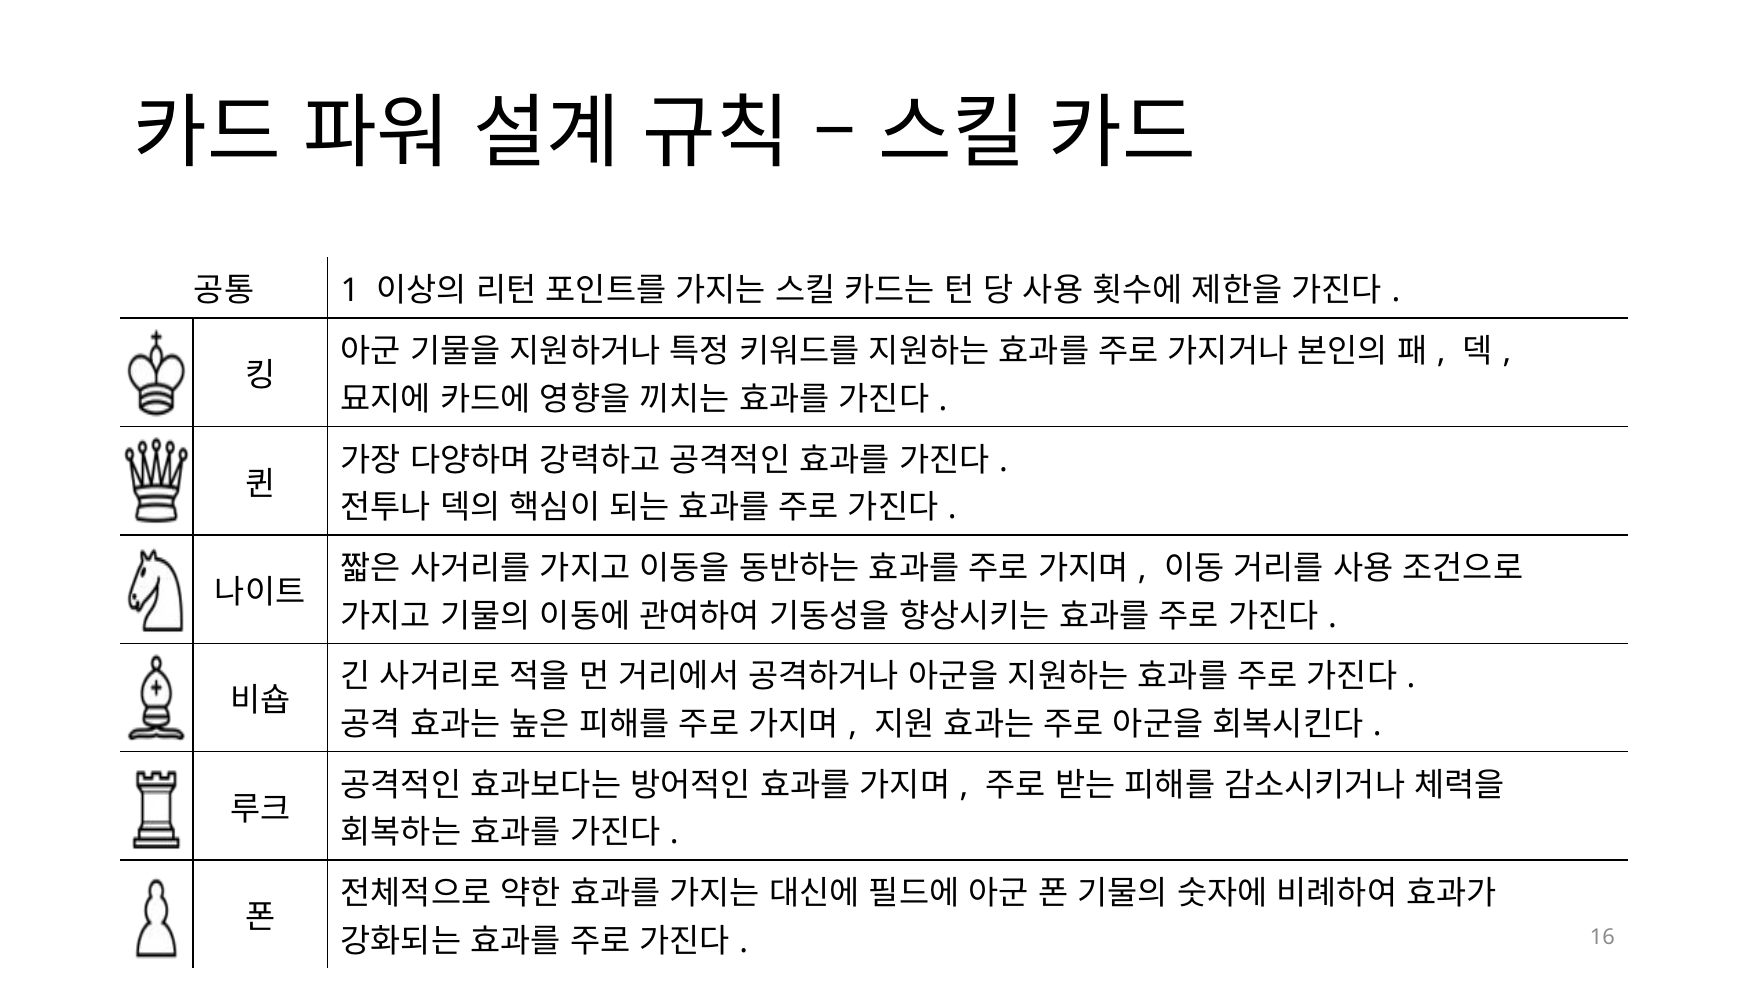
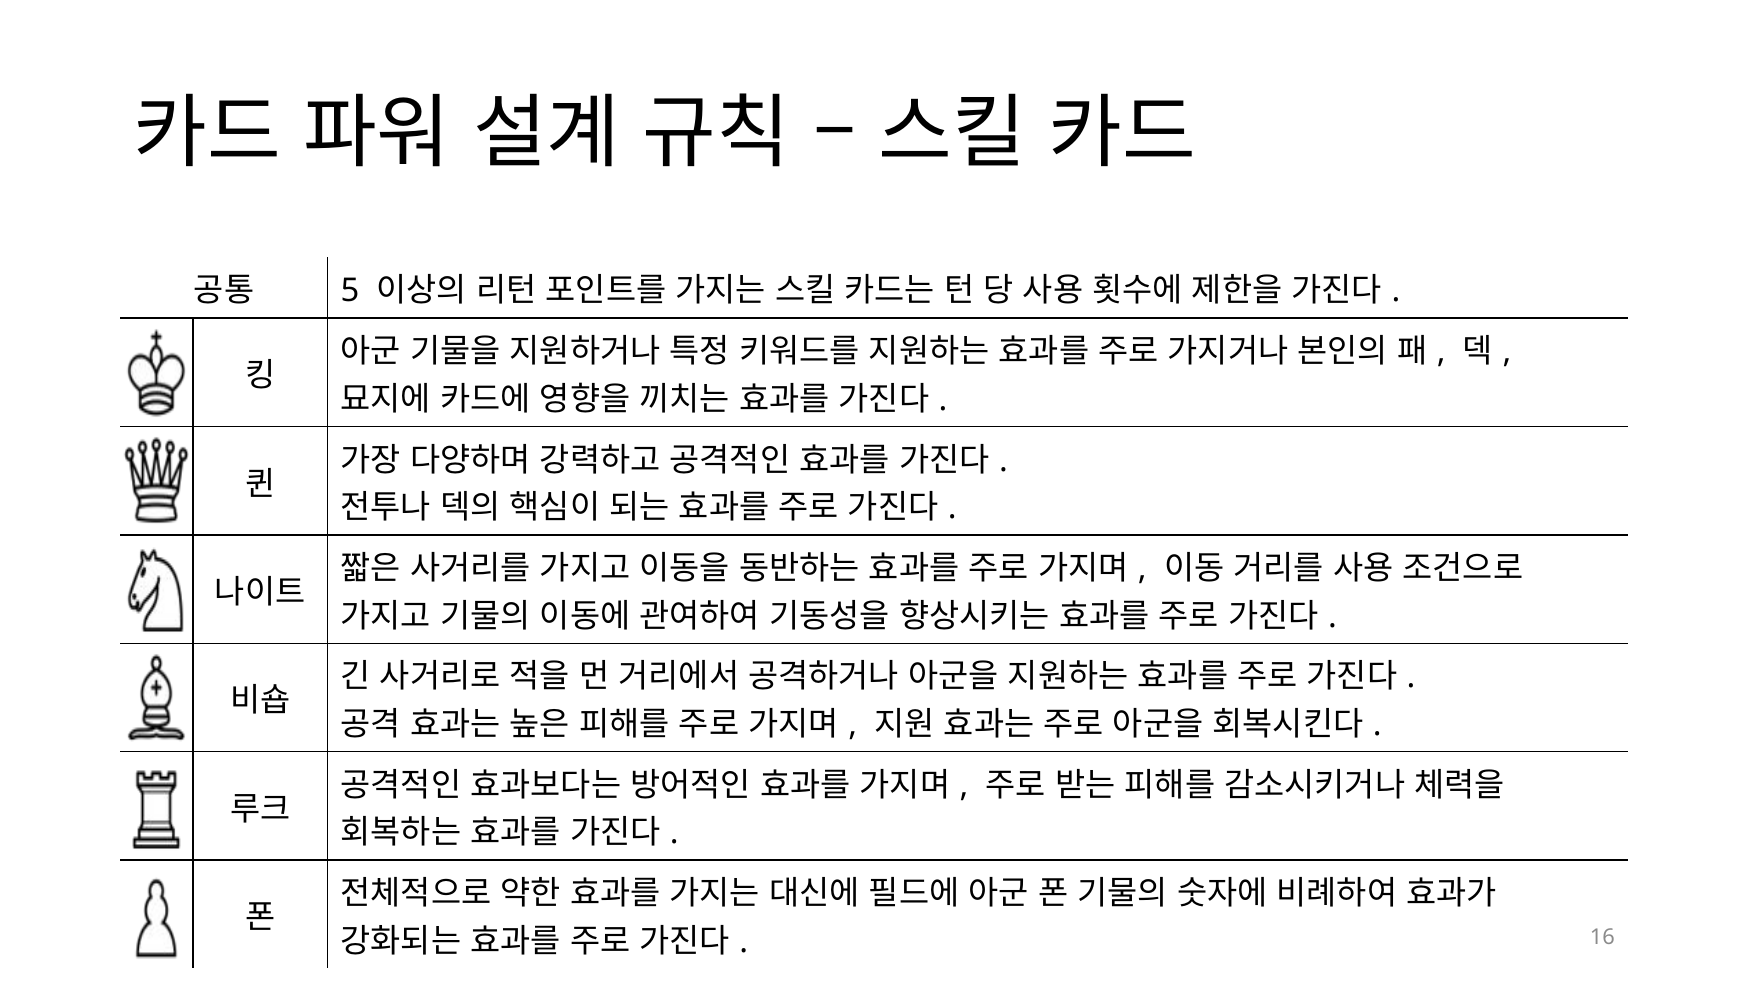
1: 1 -> 5 (350, 291)
